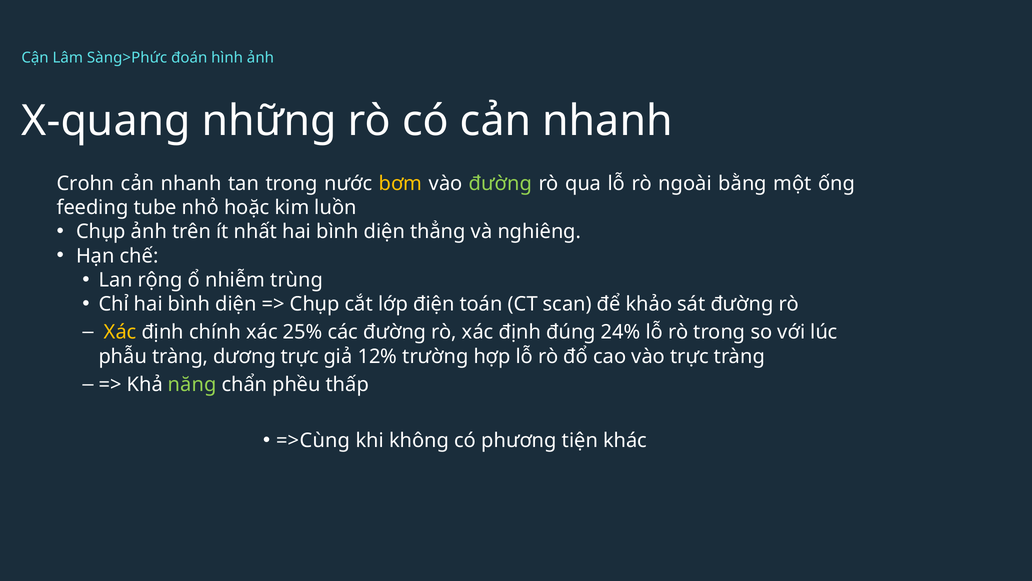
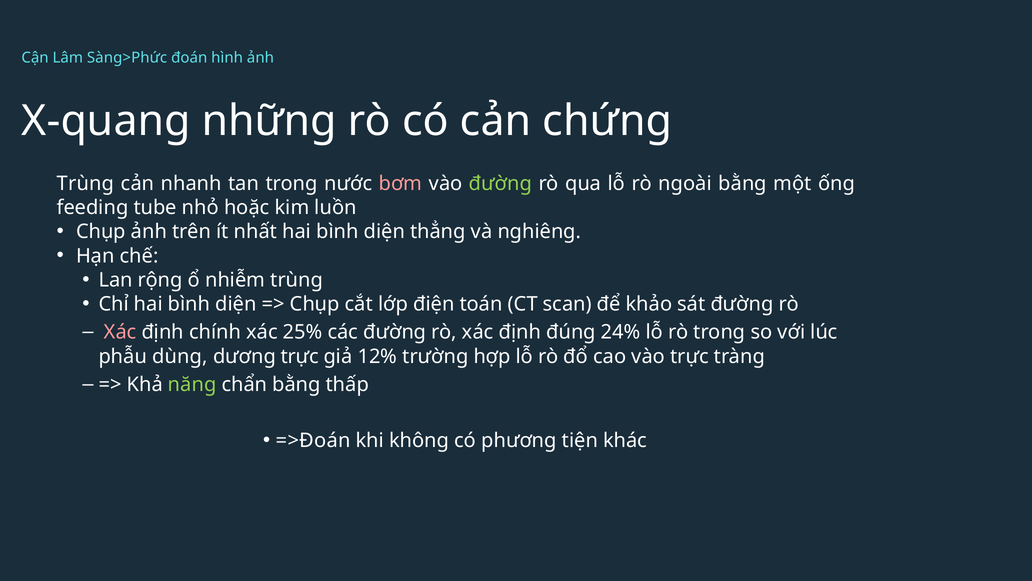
có cản nhanh: nhanh -> chứng (607, 121)
Crohn: Crohn -> Trùng (85, 183)
bơm colour: yellow -> pink (400, 183)
Xác colour: yellow -> pink (120, 332)
phẫu tràng: tràng -> dùng (180, 356)
chẩn phều: phều -> bằng (296, 384)
=>Cùng: =>Cùng -> =>Đoán (313, 440)
